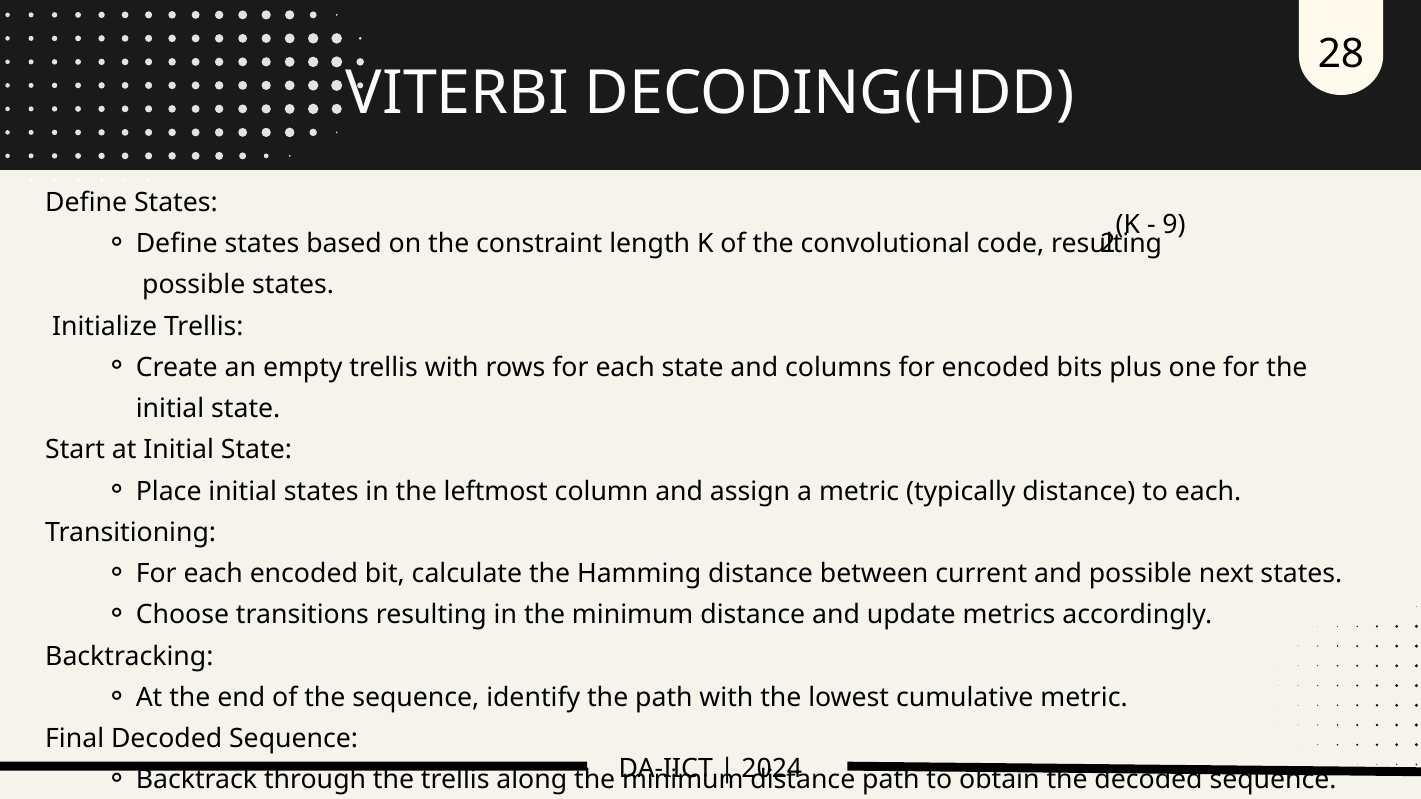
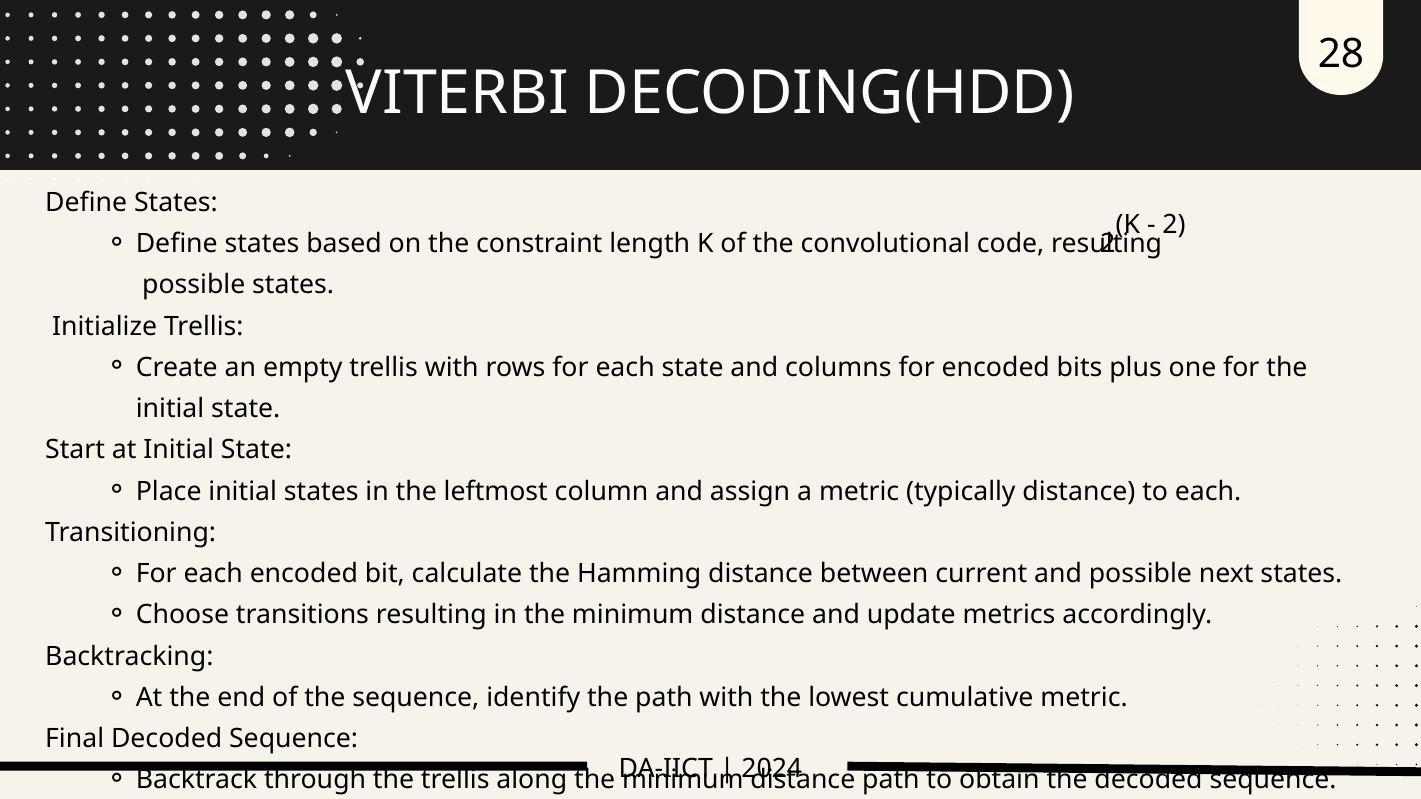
9: 9 -> 2 (1174, 225)
